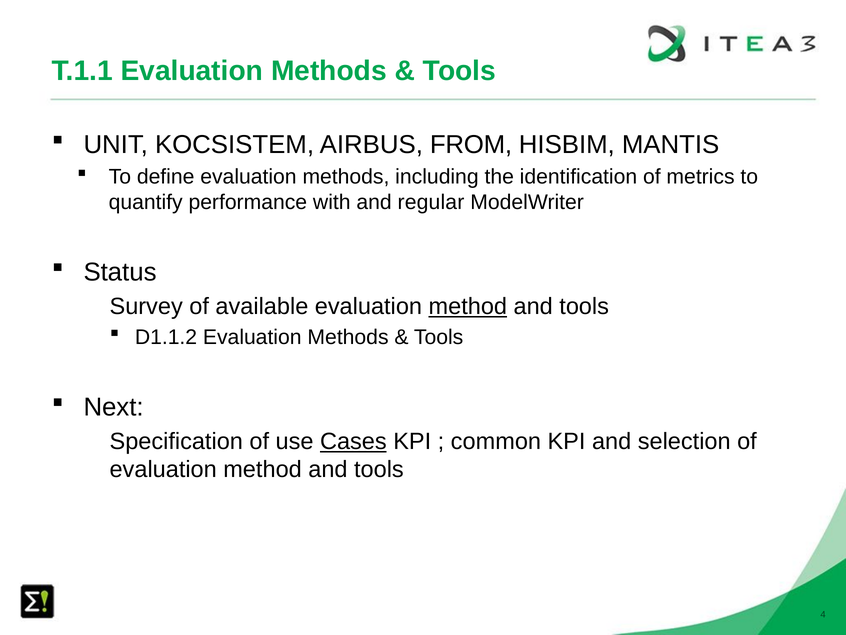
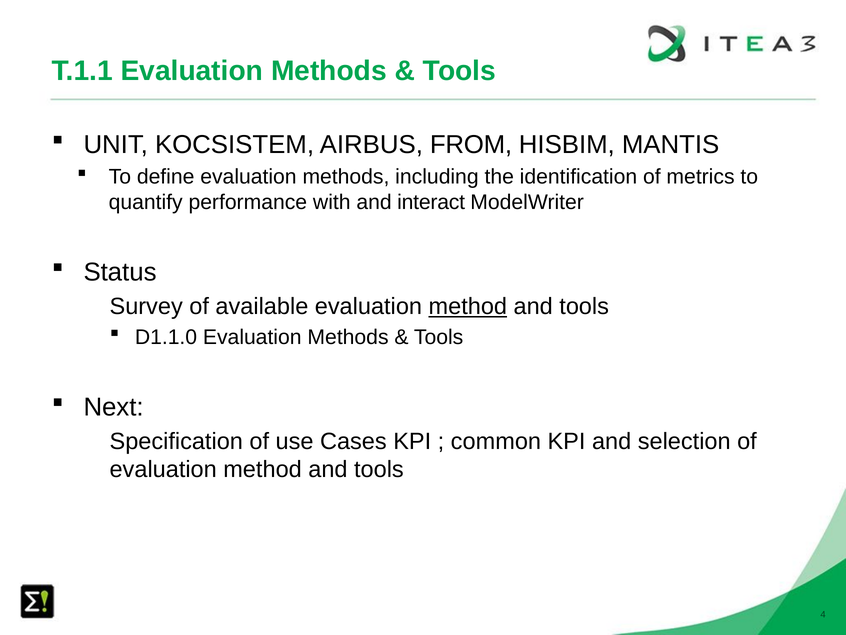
regular: regular -> interact (431, 202)
D1.1.2: D1.1.2 -> D1.1.0 (166, 337)
Cases underline: present -> none (353, 441)
